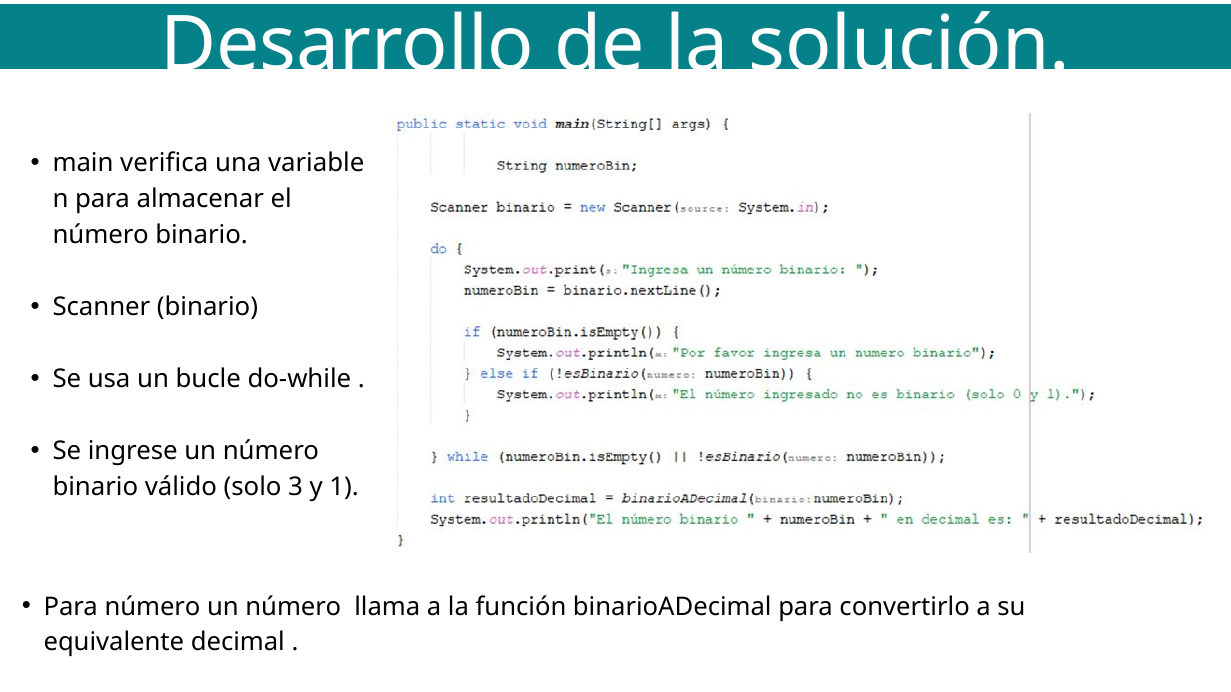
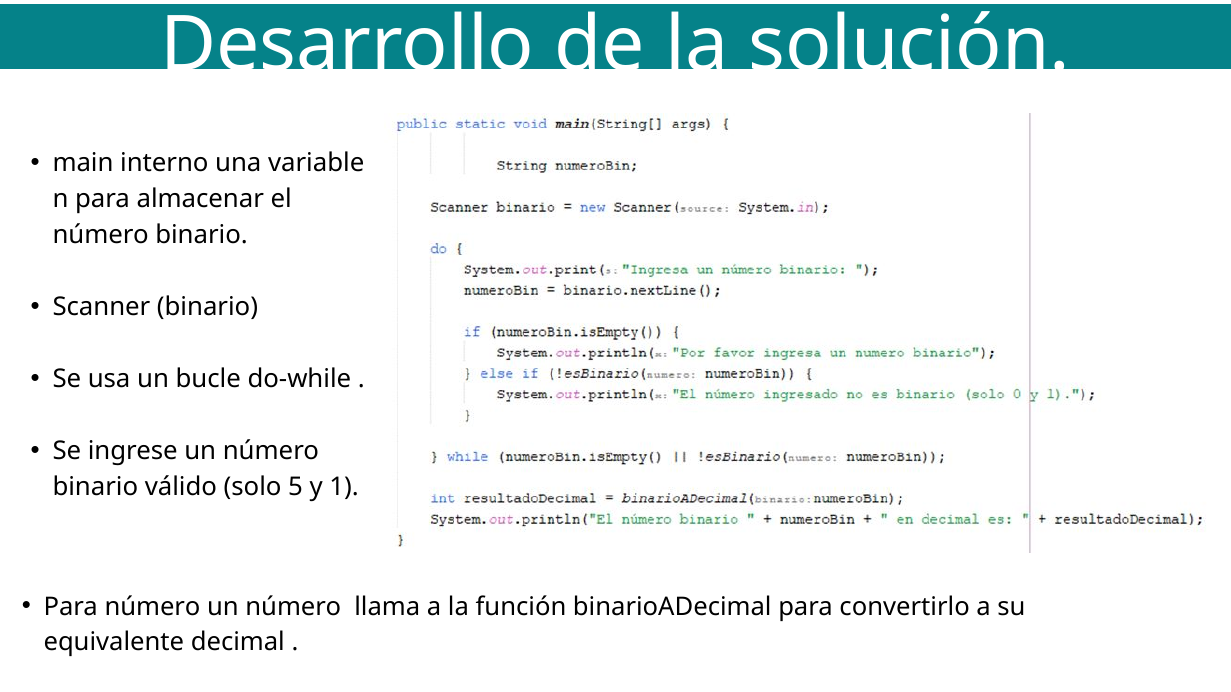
verifica: verifica -> interno (164, 163)
3: 3 -> 5 (296, 488)
